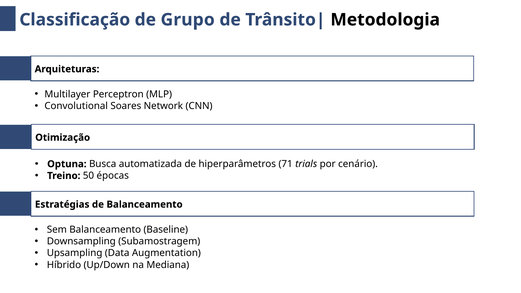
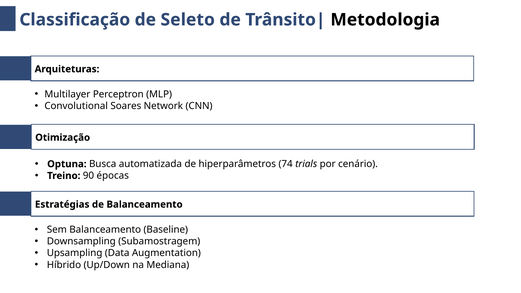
Grupo: Grupo -> Seleto (188, 20)
71: 71 -> 74 (286, 164)
50: 50 -> 90 (88, 176)
